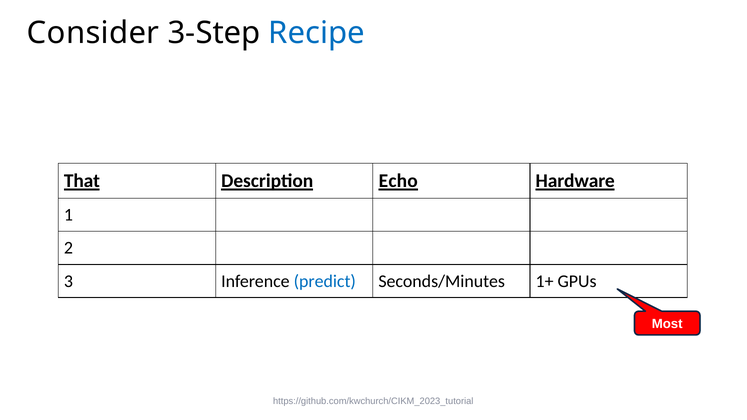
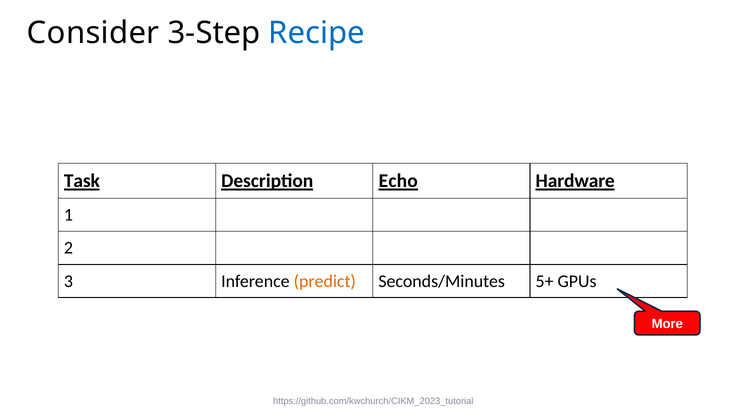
That: That -> Task (82, 181)
predict colour: blue -> orange (325, 281)
1+: 1+ -> 5+ (545, 281)
Most: Most -> More (667, 324)
